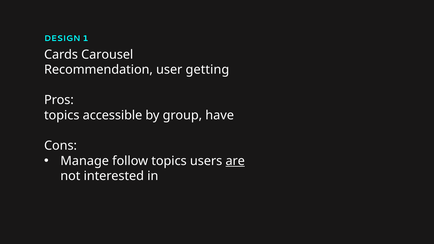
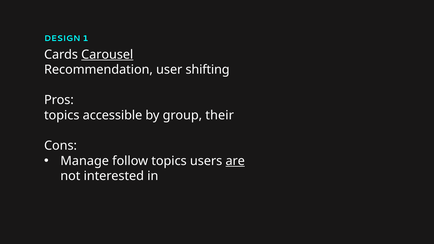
Carousel underline: none -> present (107, 55)
getting: getting -> shifting (208, 70)
have: have -> their (220, 115)
